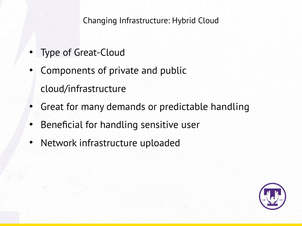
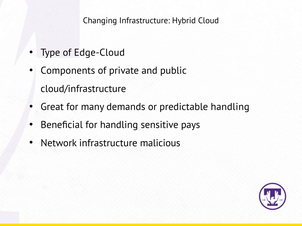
Great-Cloud: Great-Cloud -> Edge-Cloud (99, 53)
user: user -> pays (191, 125)
uploaded: uploaded -> malicious (160, 143)
